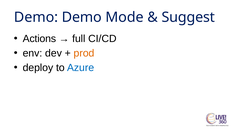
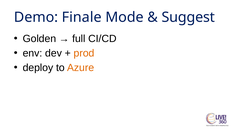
Demo Demo: Demo -> Finale (82, 17)
Actions: Actions -> Golden (39, 39)
Azure colour: blue -> orange (81, 68)
